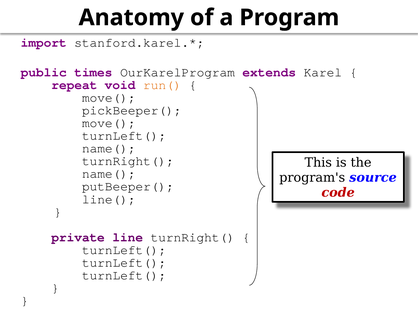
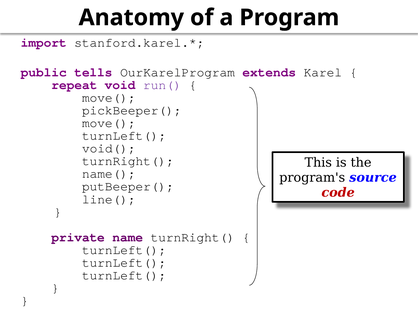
times: times -> tells (93, 72)
run( colour: orange -> purple (162, 85)
name(: name( -> void( (109, 149)
line: line -> name (128, 238)
